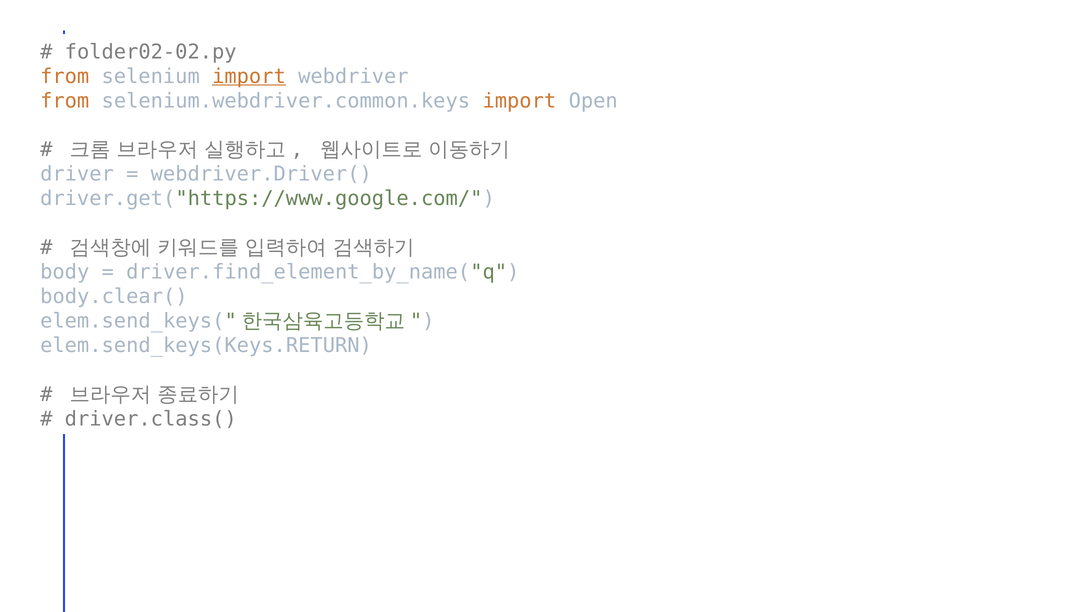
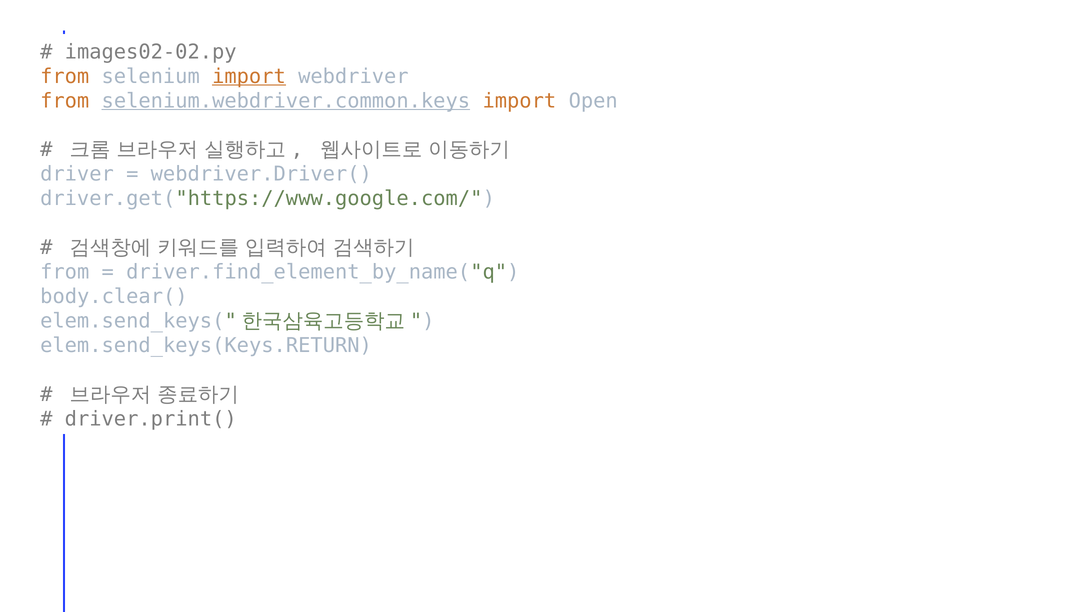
folder02-02.py: folder02-02.py -> images02-02.py (151, 52)
selenium.webdriver.common.keys underline: none -> present (286, 101)
body: body -> from (65, 272)
driver.class(: driver.class( -> driver.print( (151, 419)
